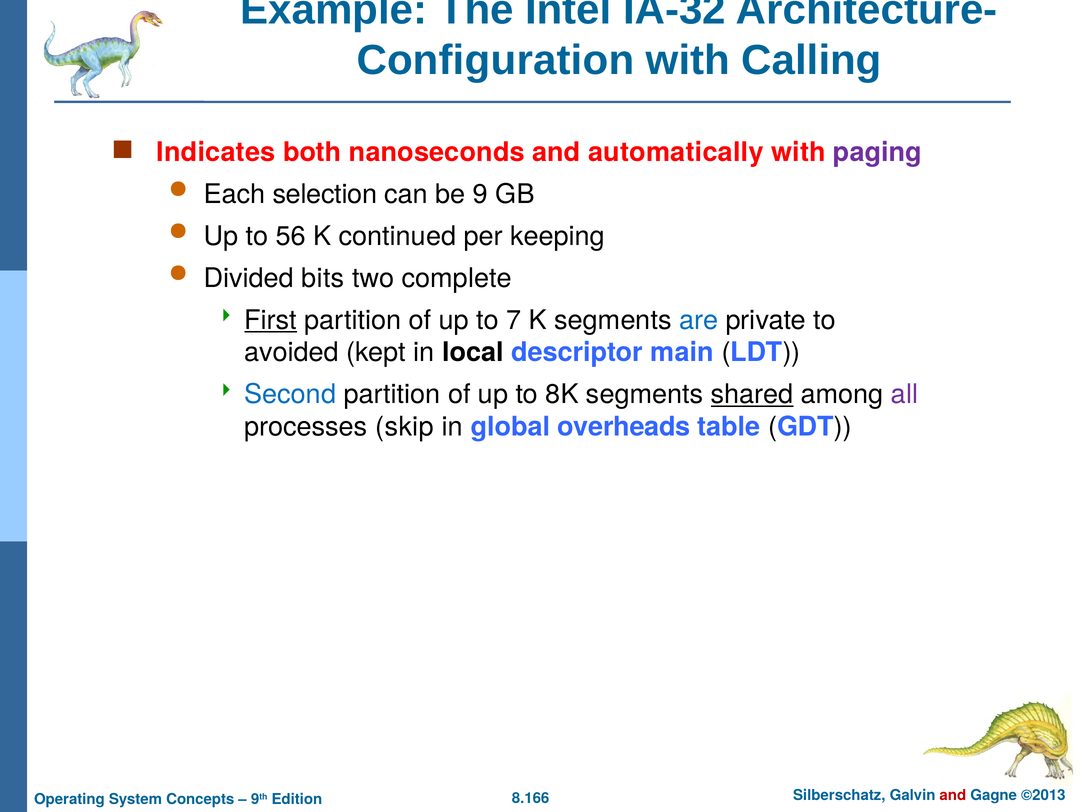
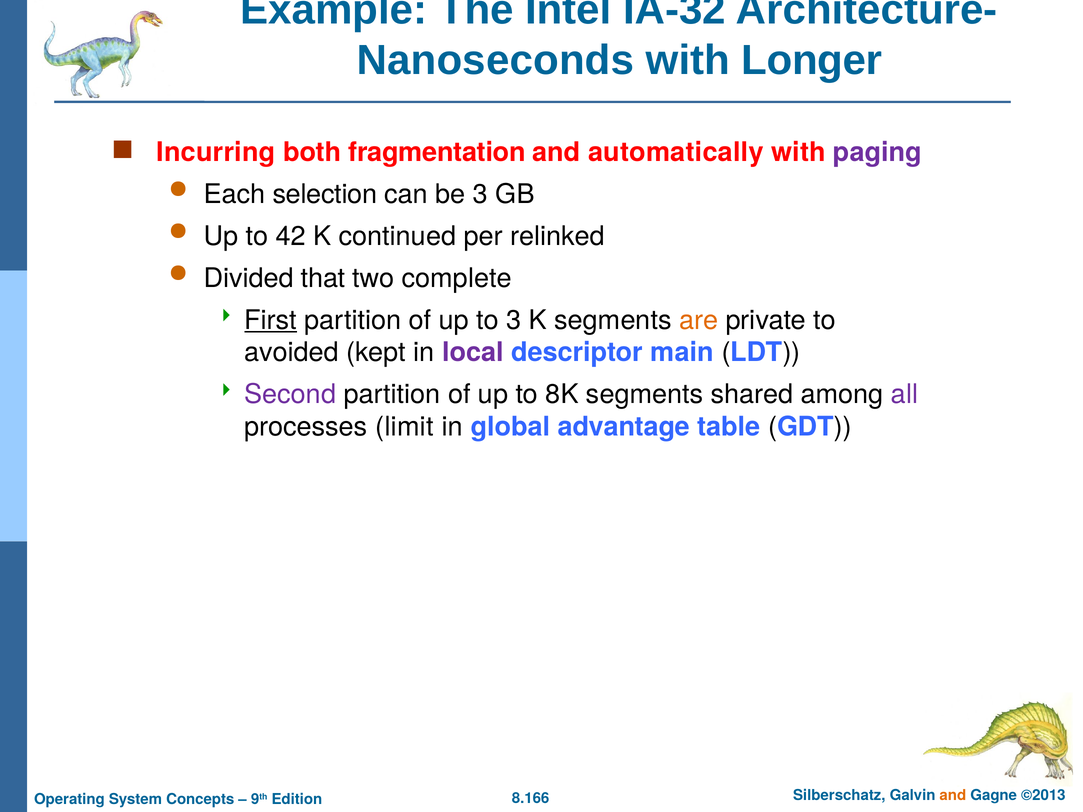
Configuration: Configuration -> Nanoseconds (495, 60)
Calling: Calling -> Longer (812, 60)
Indicates: Indicates -> Incurring (216, 152)
nanoseconds: nanoseconds -> fragmentation (437, 152)
be 9: 9 -> 3 (480, 194)
56: 56 -> 42 (291, 236)
keeping: keeping -> relinked (558, 236)
bits: bits -> that (323, 278)
to 7: 7 -> 3 (514, 320)
are colour: blue -> orange (699, 320)
local colour: black -> purple (473, 353)
Second colour: blue -> purple (290, 395)
shared underline: present -> none (752, 395)
skip: skip -> limit (405, 427)
overheads: overheads -> advantage (624, 427)
and colour: red -> orange (953, 796)
